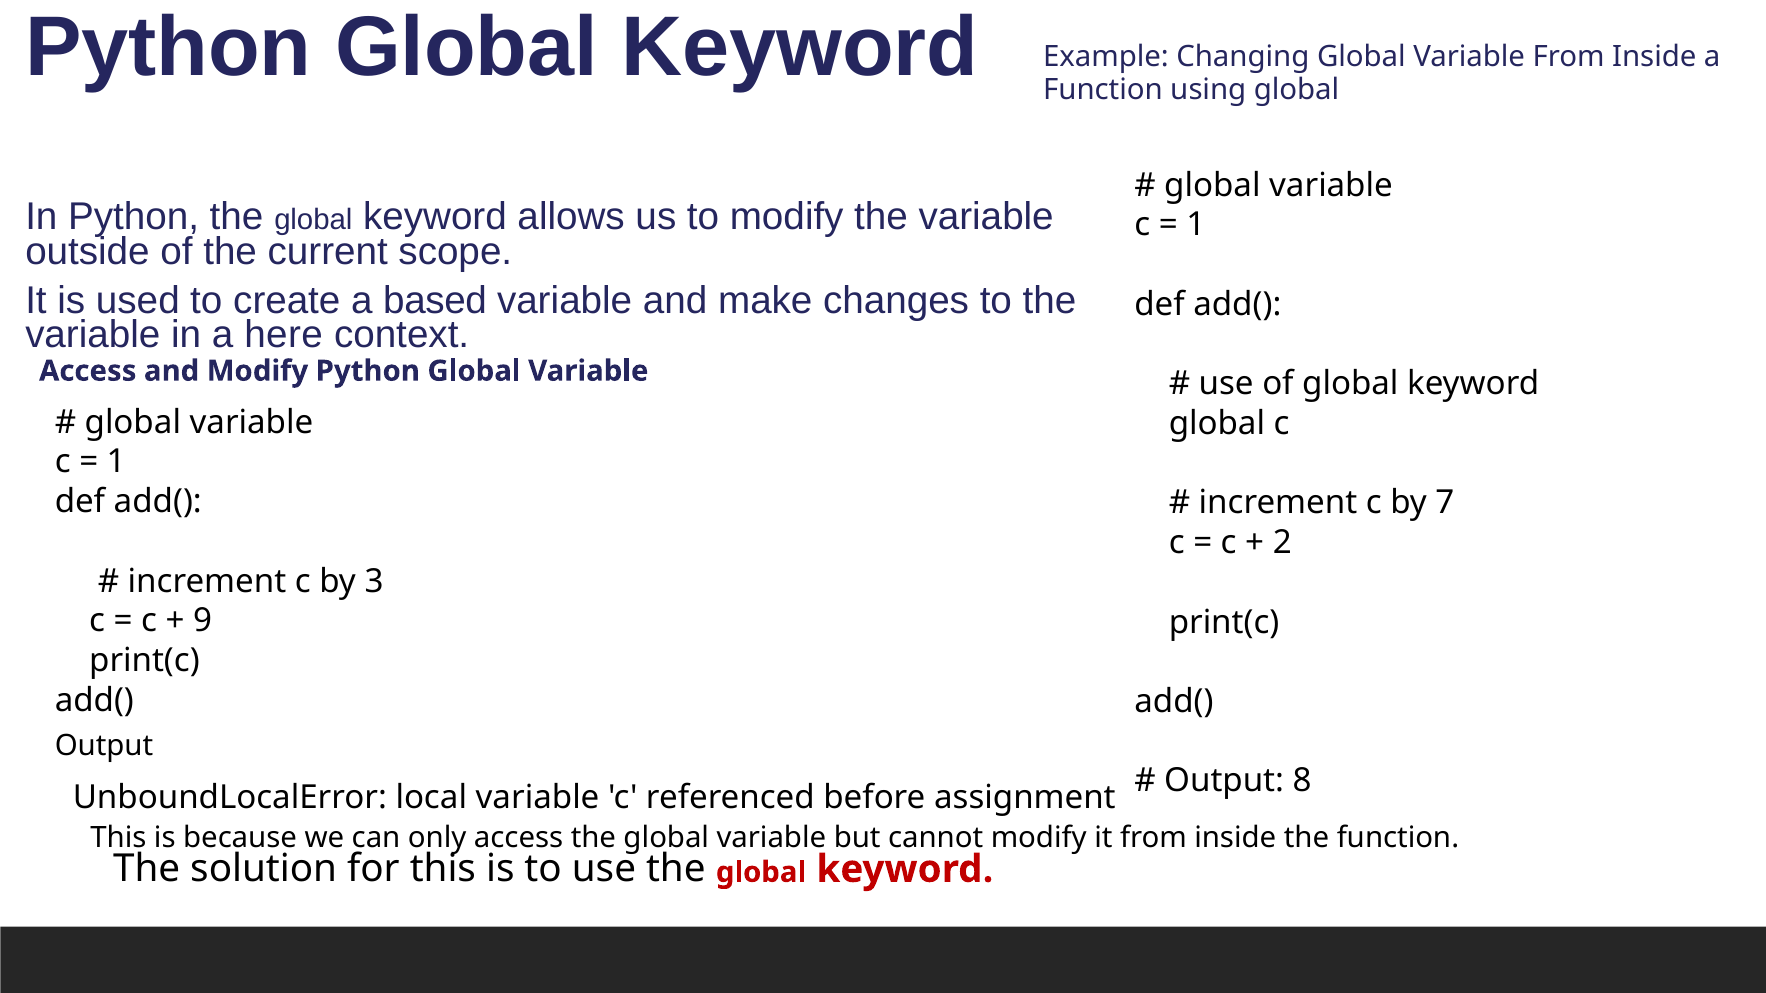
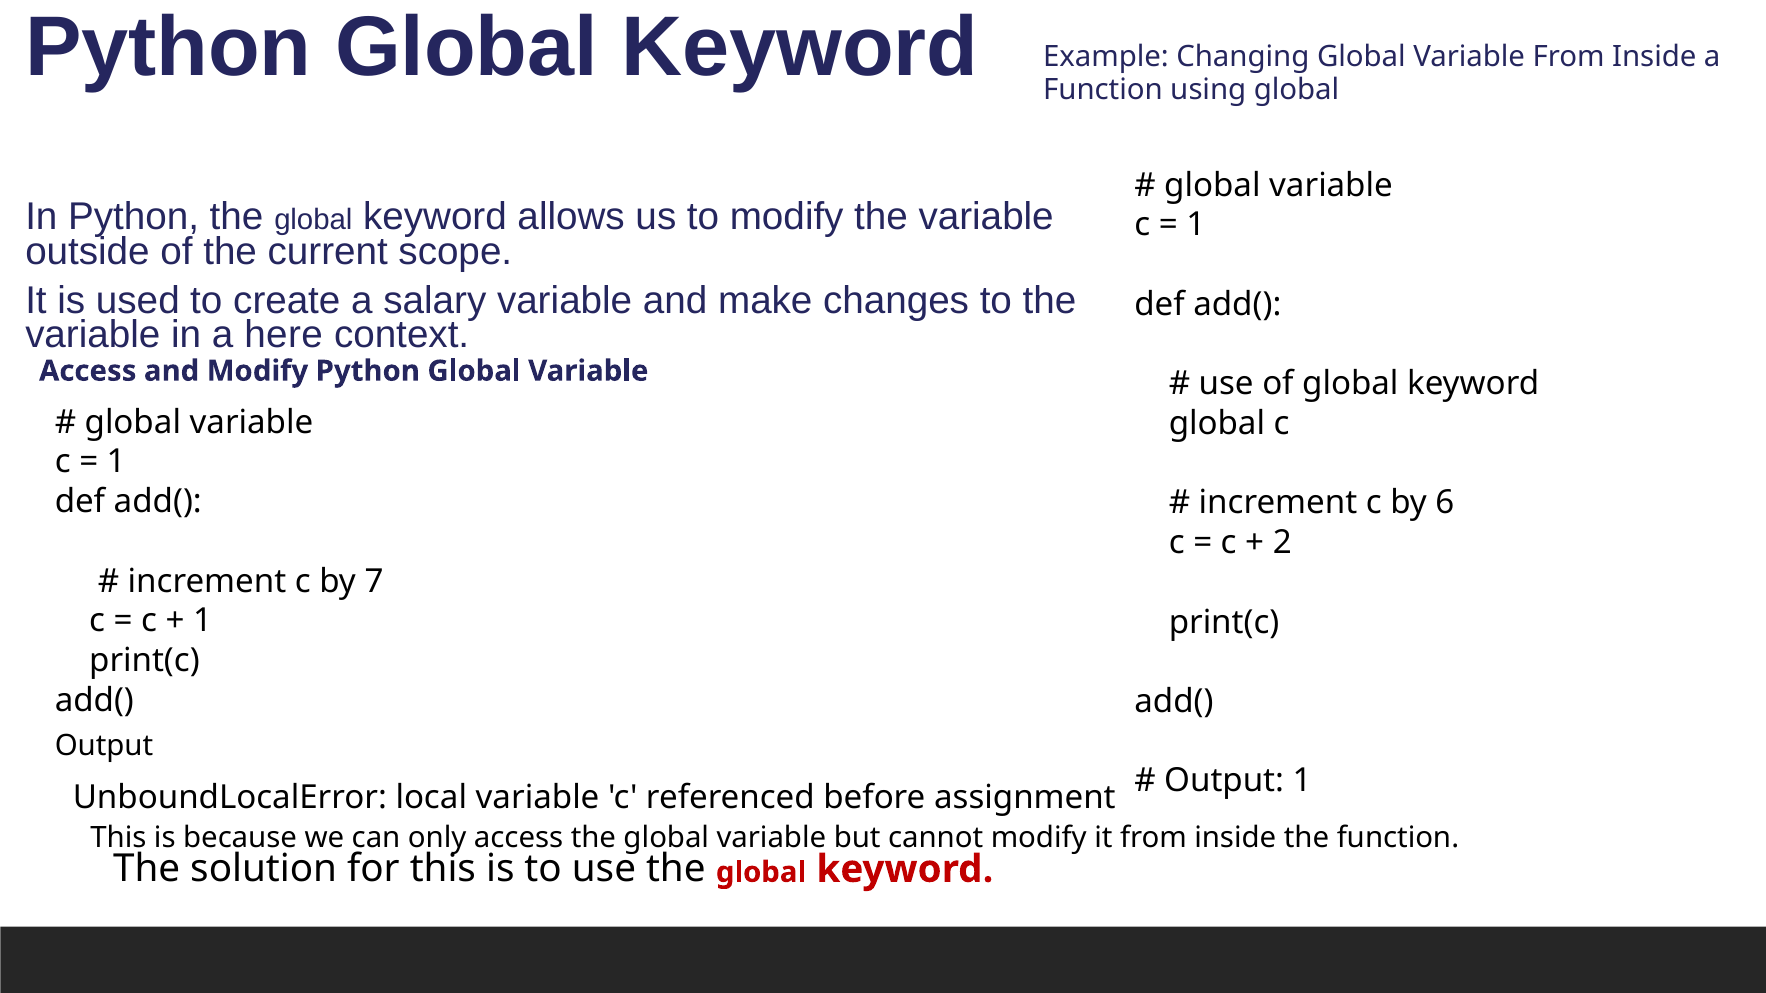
based: based -> salary (435, 300)
7: 7 -> 6 (1445, 503)
3: 3 -> 7 (374, 581)
9: 9 -> 1 (203, 621)
Output 8: 8 -> 1 (1302, 781)
